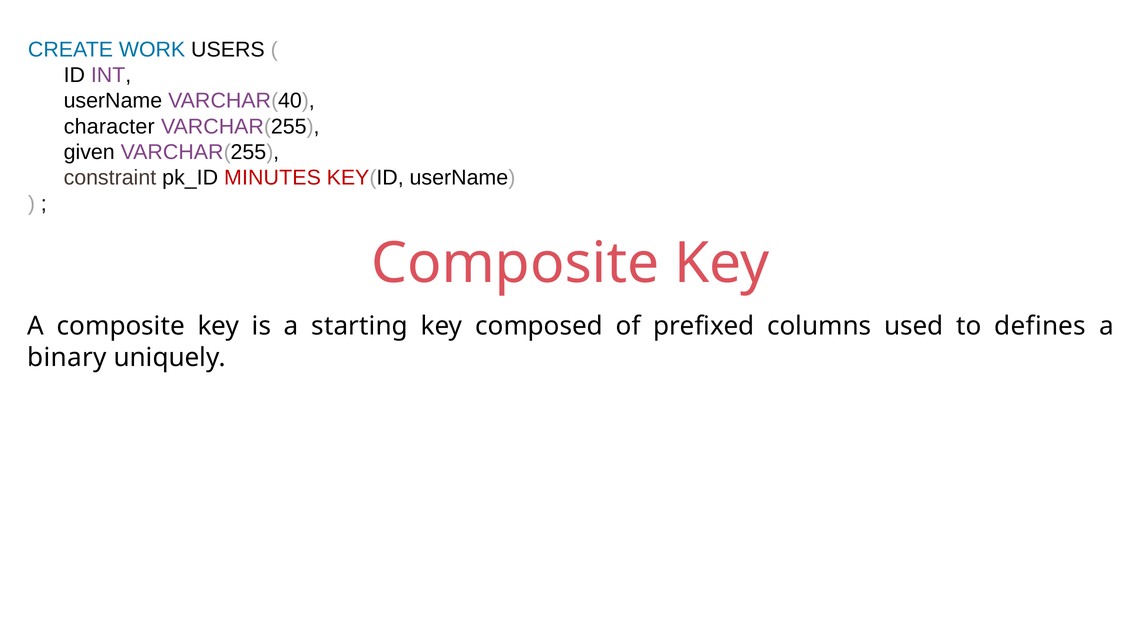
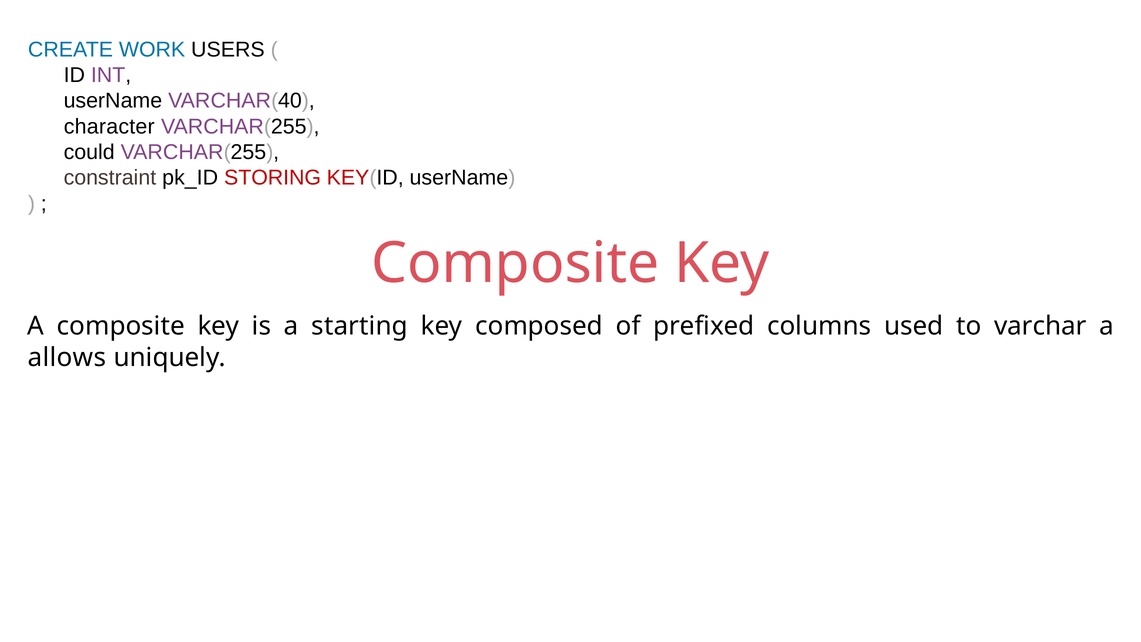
given: given -> could (89, 152)
MINUTES: MINUTES -> STORING (273, 178)
defines: defines -> varchar (1040, 326)
binary: binary -> allows (67, 358)
